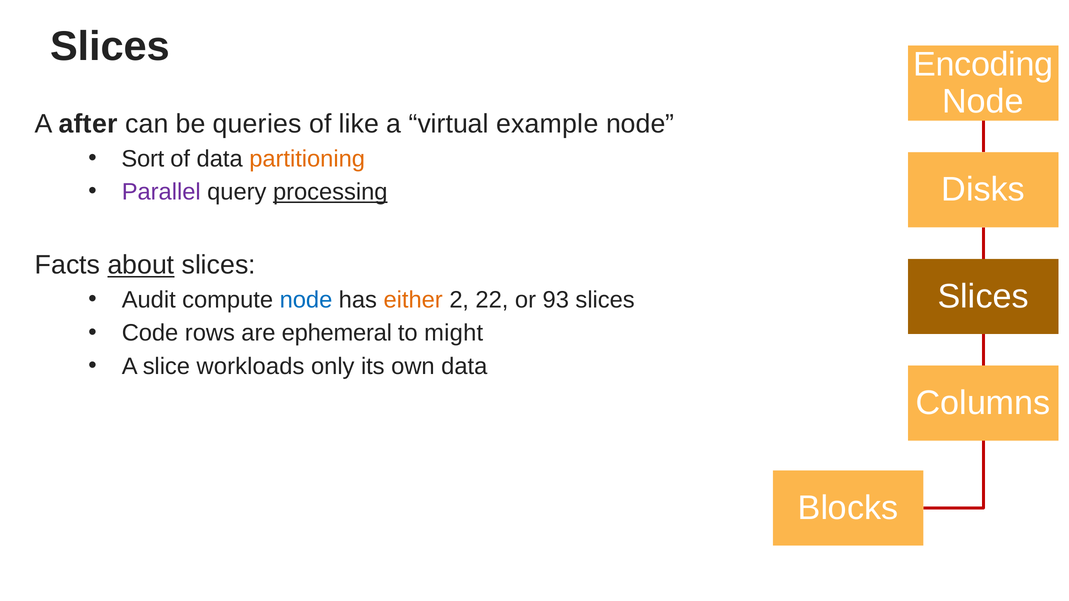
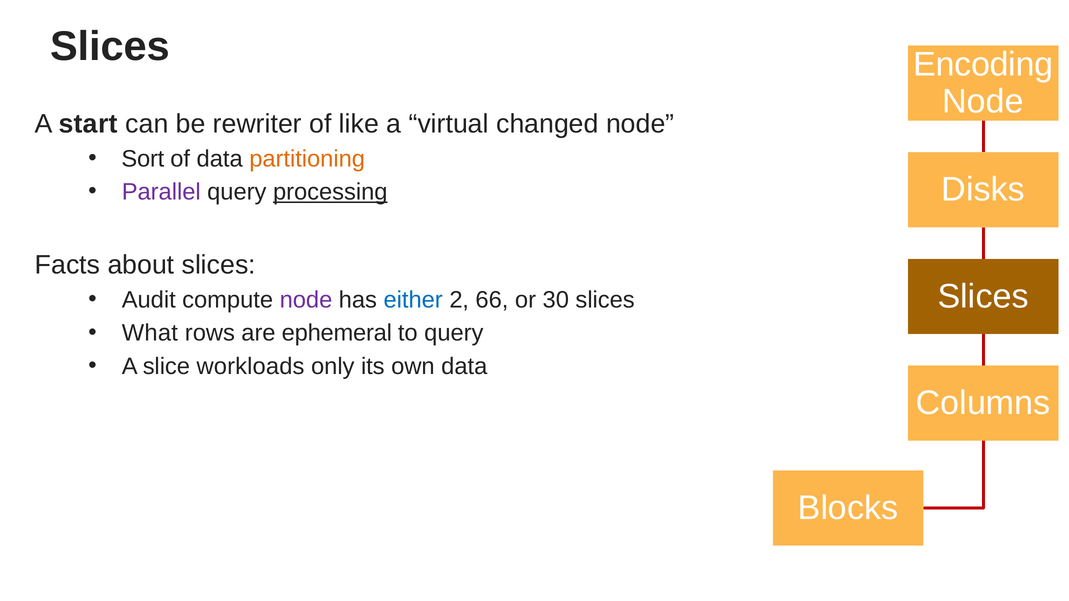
after: after -> start (88, 124)
queries: queries -> rewriter (257, 124)
example: example -> changed (547, 124)
about underline: present -> none (141, 265)
node colour: blue -> purple (306, 300)
either colour: orange -> blue (413, 300)
22: 22 -> 66 (492, 300)
93: 93 -> 30 (556, 300)
Code: Code -> What (150, 333)
to might: might -> query (454, 333)
